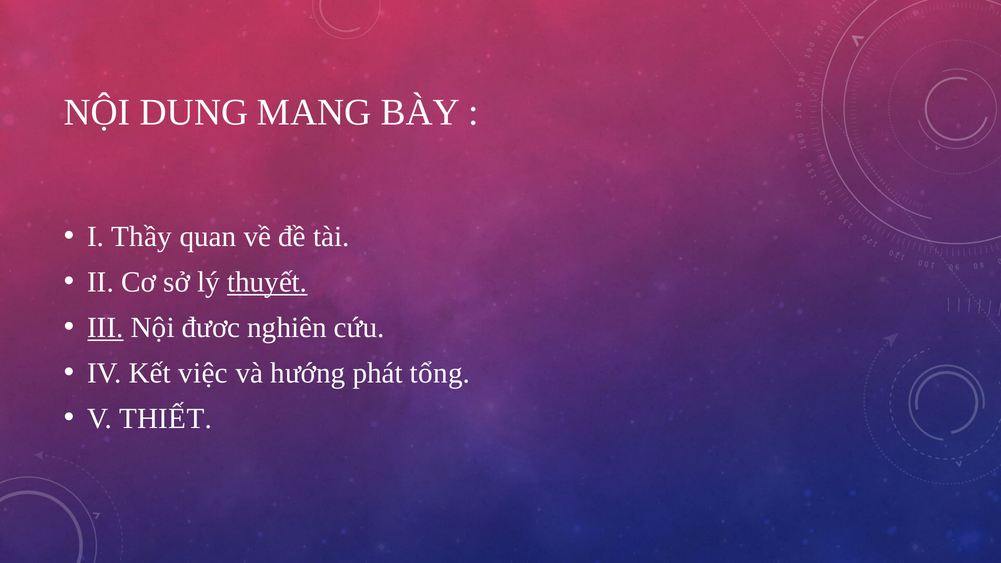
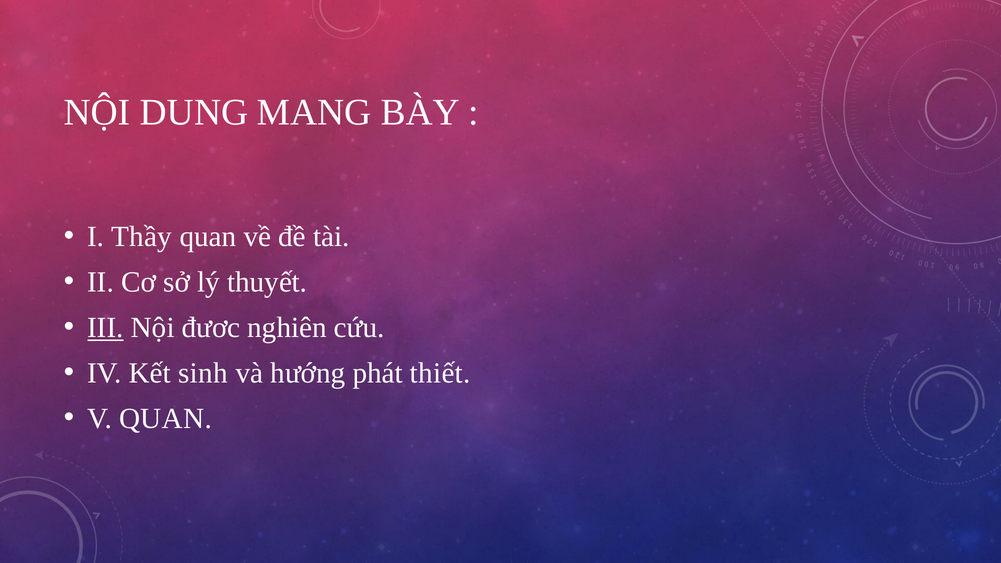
thuyết underline: present -> none (267, 282)
việc: việc -> sinh (203, 373)
tổng: tổng -> thiết (440, 373)
V THIẾT: THIẾT -> QUAN (165, 418)
